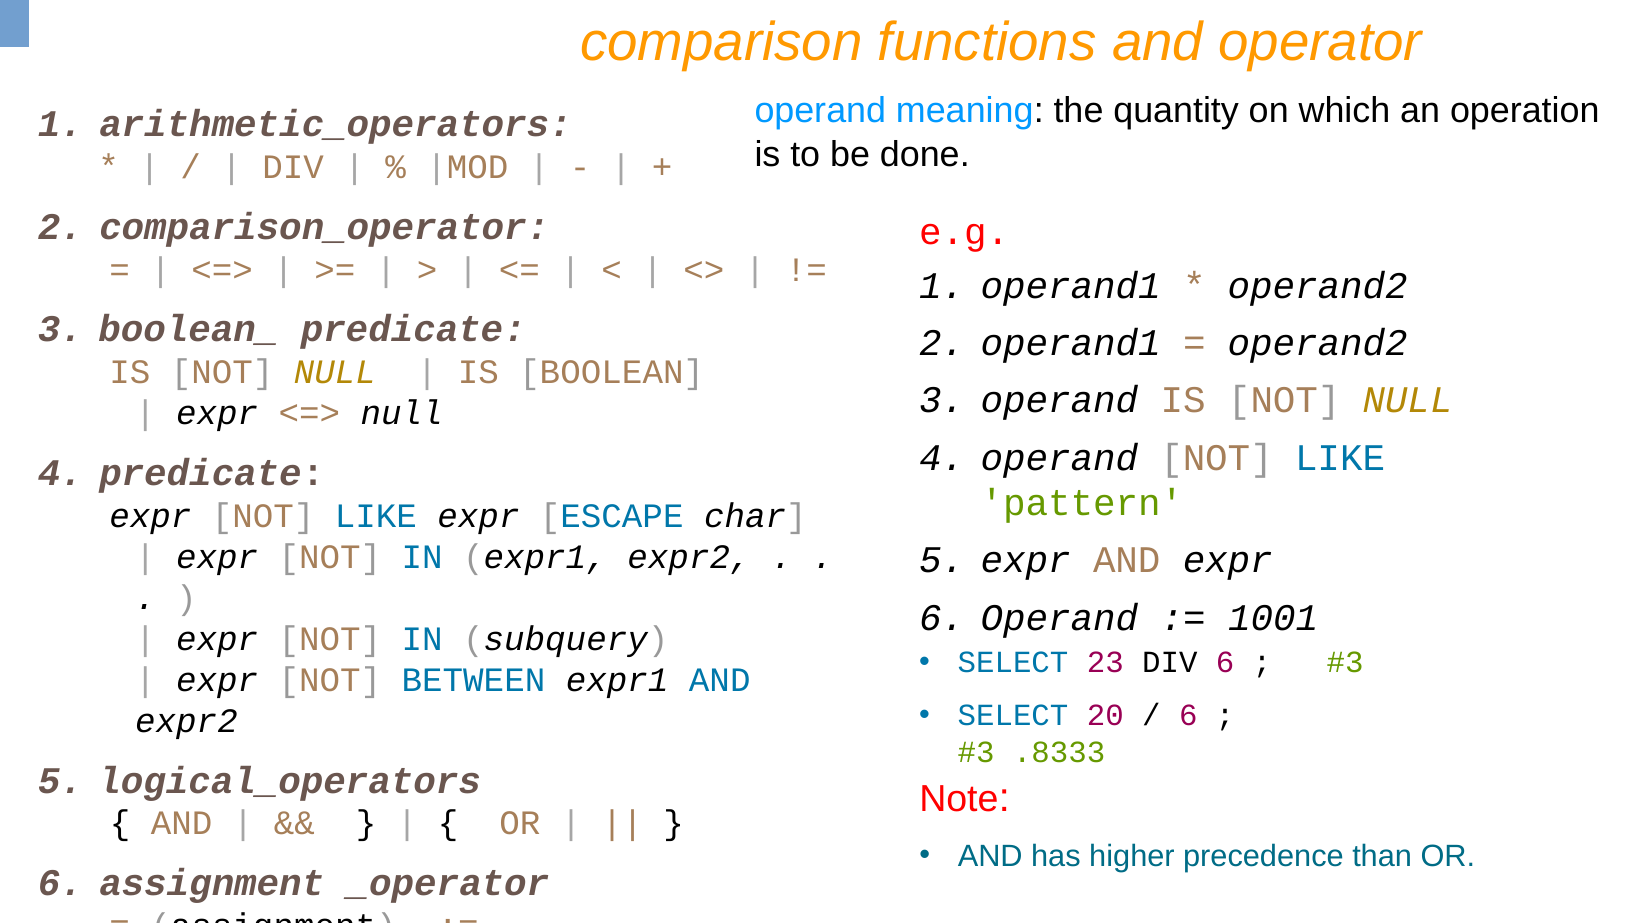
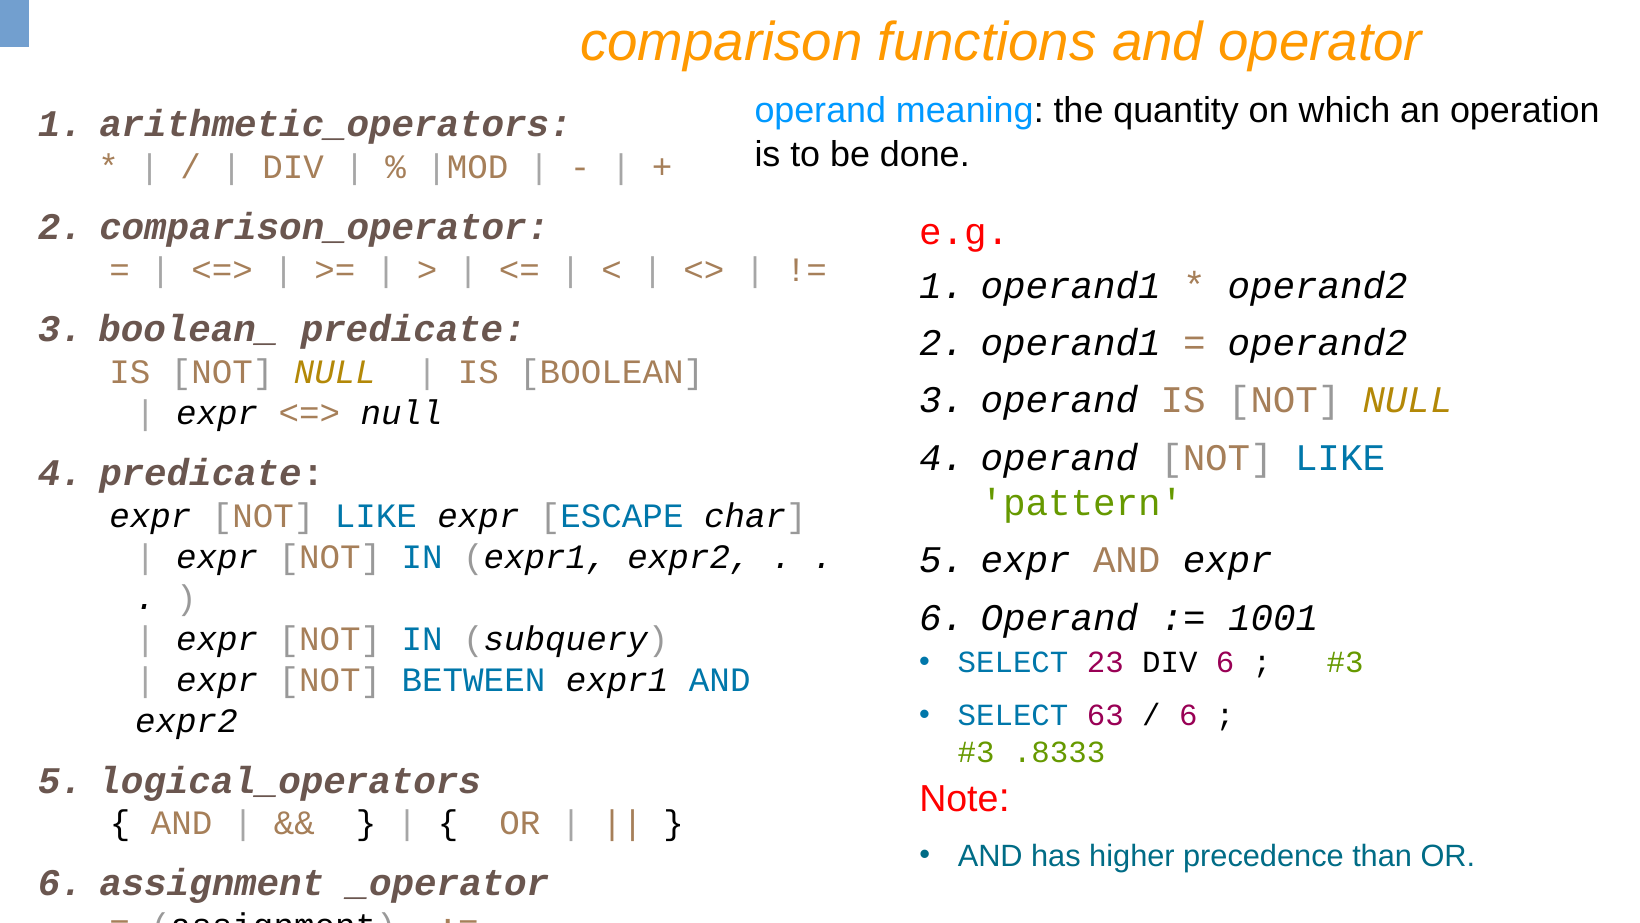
20: 20 -> 63 (1105, 715)
